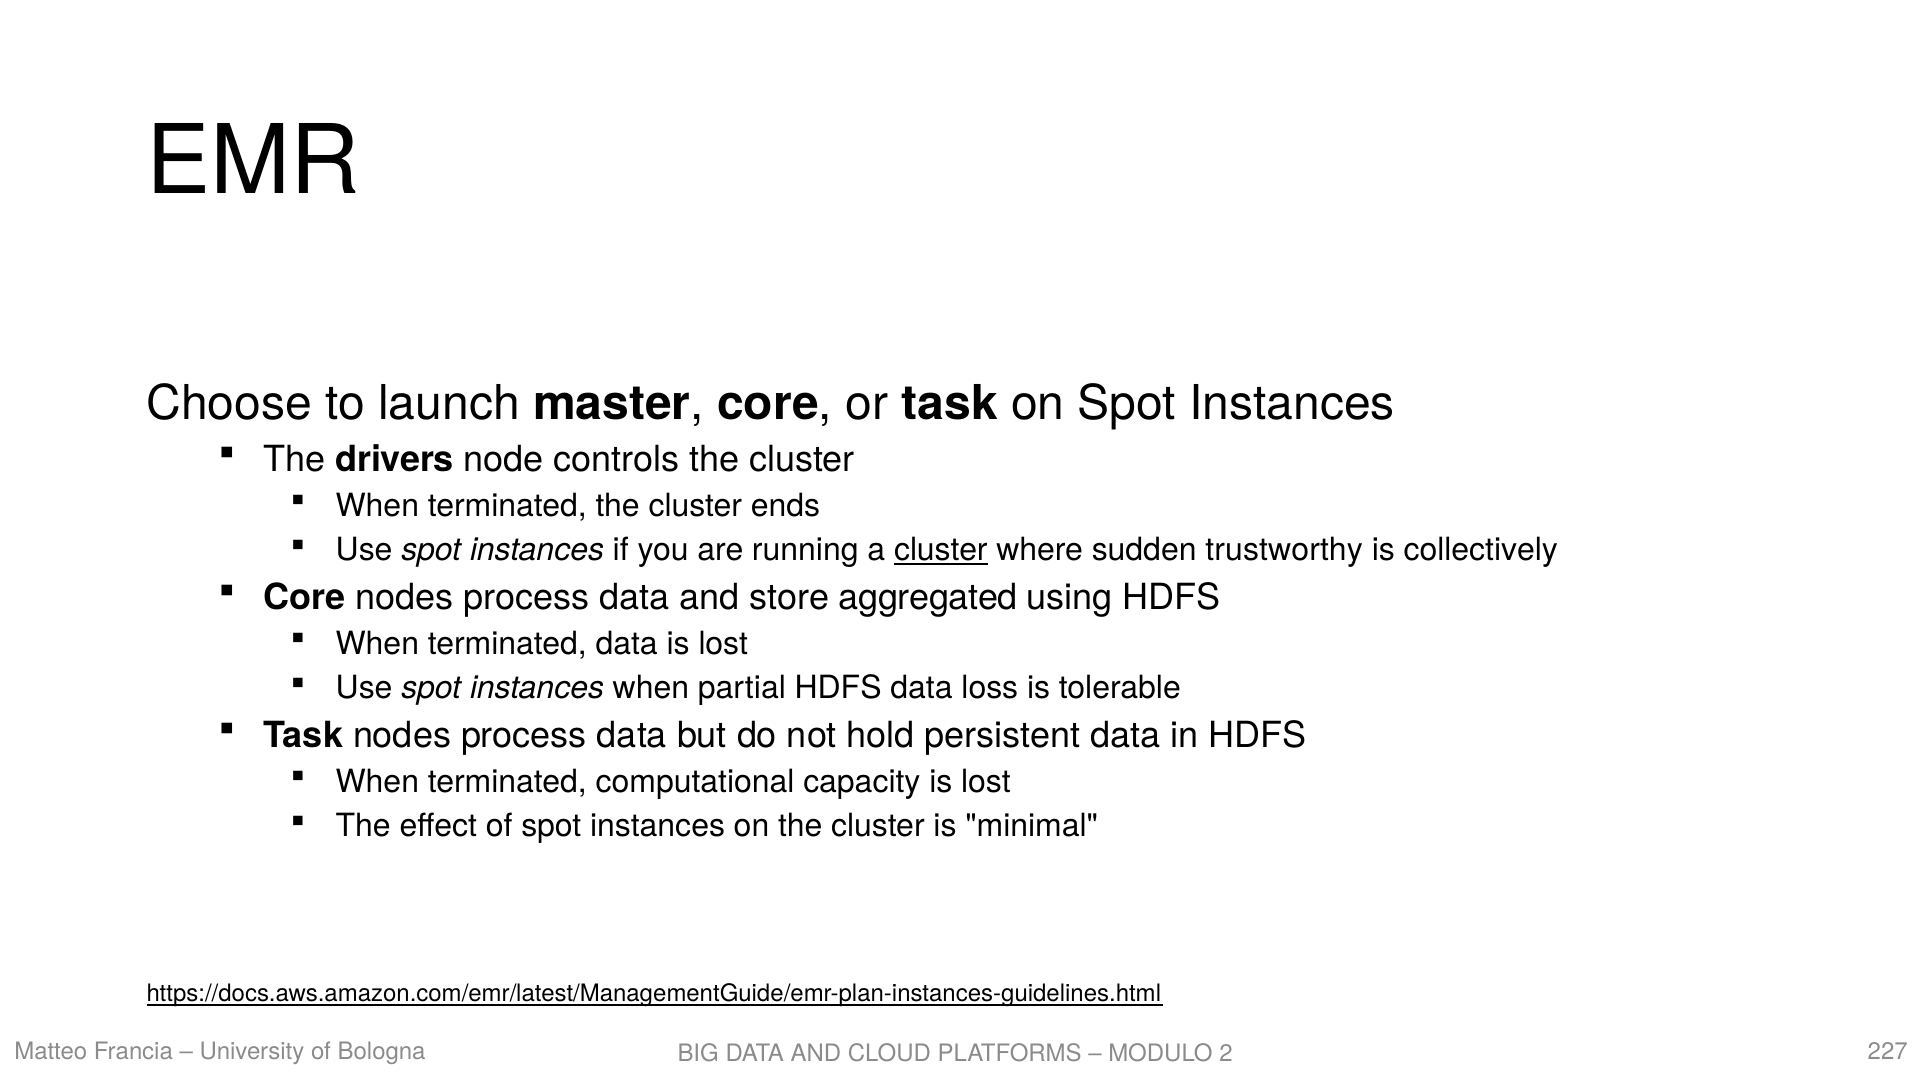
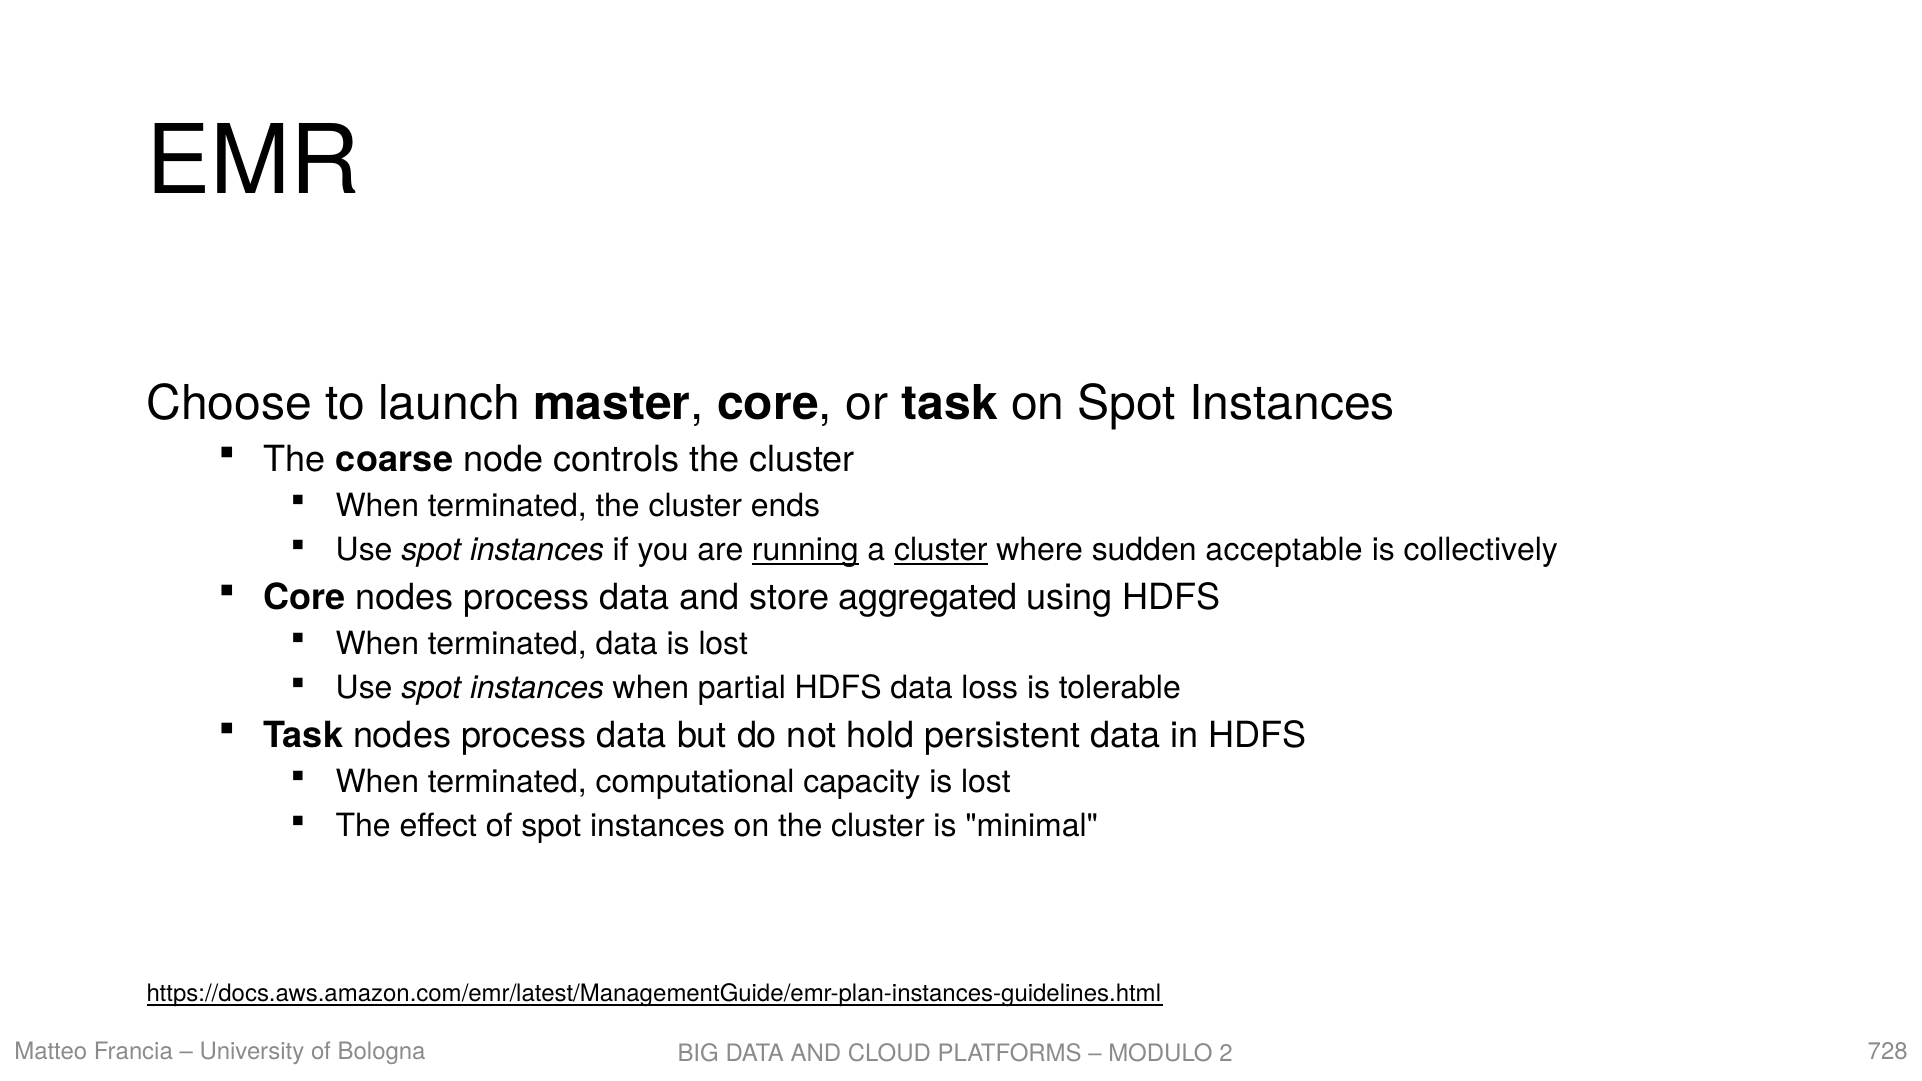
drivers: drivers -> coarse (395, 459)
running underline: none -> present (805, 550)
trustworthy: trustworthy -> acceptable (1284, 550)
227: 227 -> 728 (1888, 1051)
